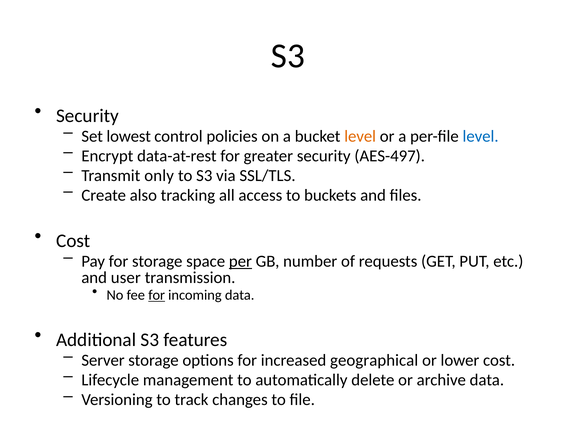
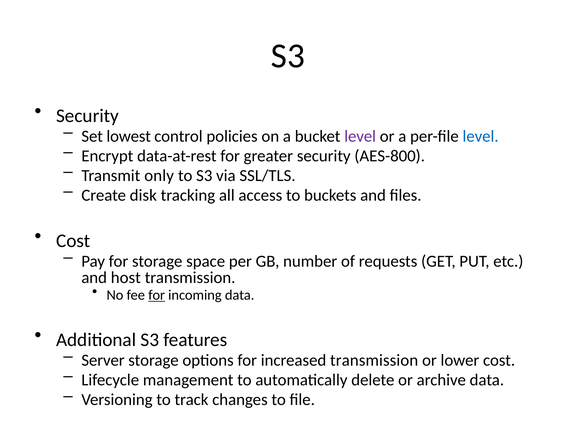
level colour: orange -> purple (360, 136)
AES-497: AES-497 -> AES-800 (390, 156)
also: also -> disk (143, 195)
per underline: present -> none (240, 261)
user: user -> host (126, 277)
increased geographical: geographical -> transmission (374, 360)
